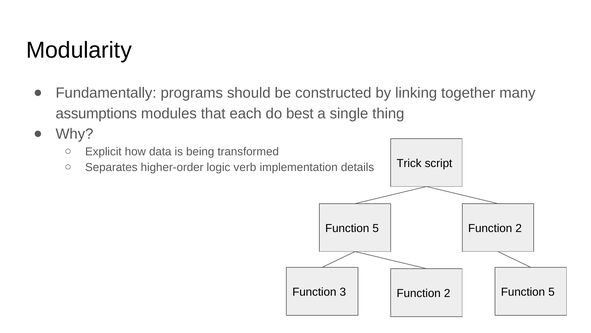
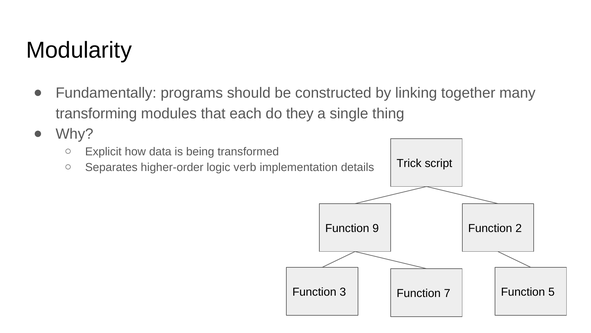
assumptions: assumptions -> transforming (96, 113)
best: best -> they (300, 113)
5: 5 -> 9 (376, 228)
3 Function 2: 2 -> 7 (447, 293)
